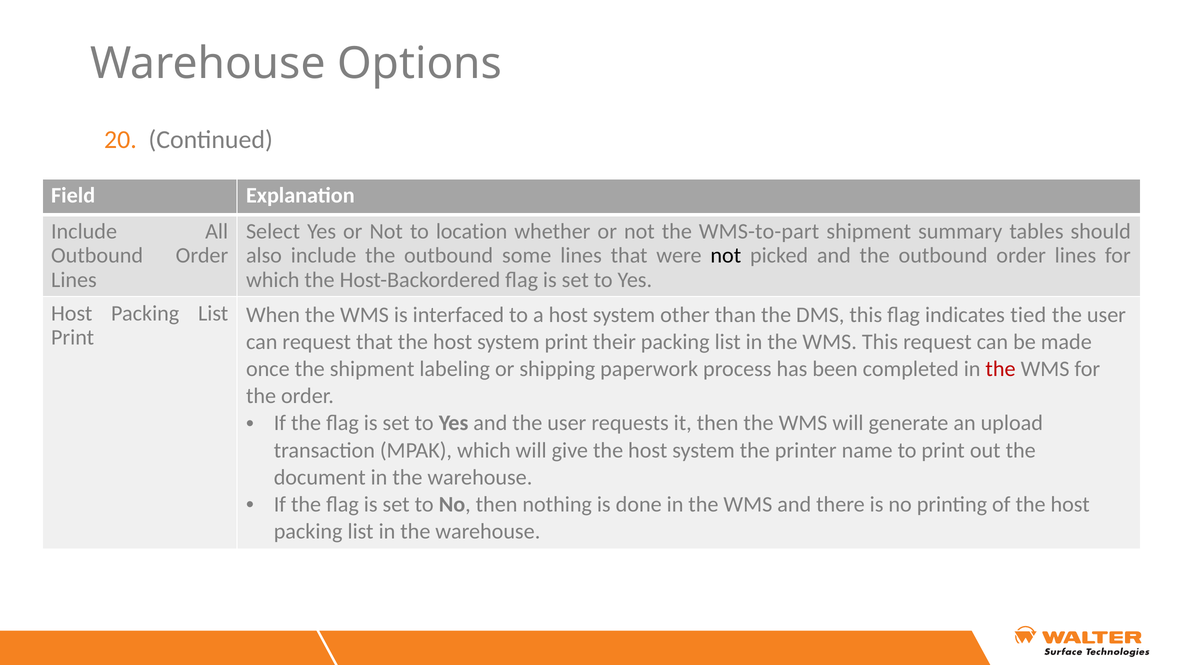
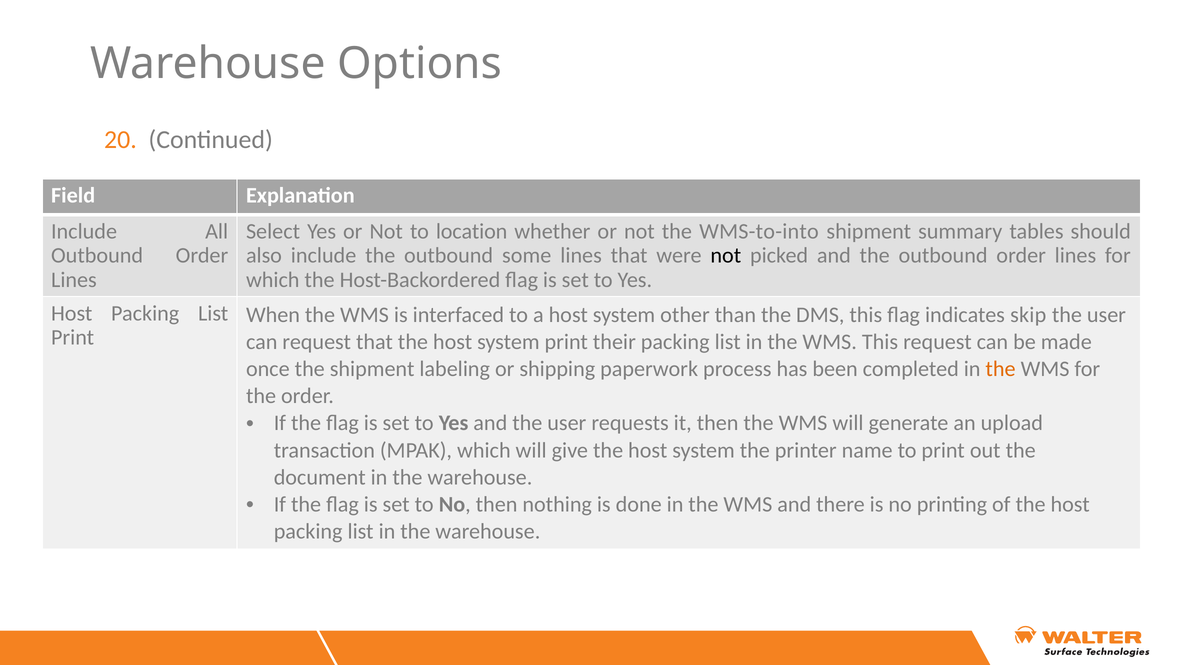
WMS-to-part: WMS-to-part -> WMS-to-into (759, 231)
tied: tied -> skip (1028, 315)
the colour: red -> orange (1001, 369)
